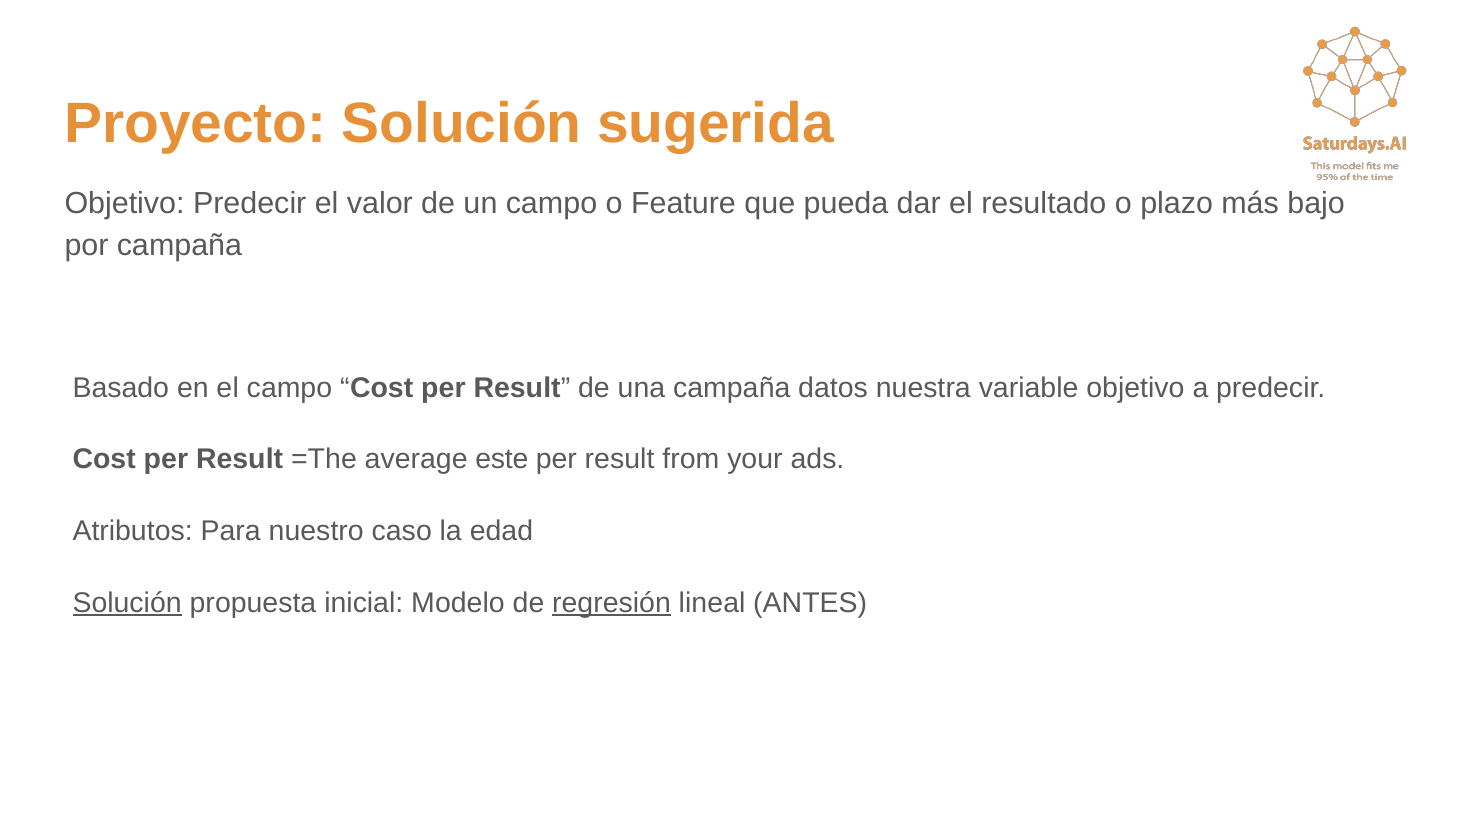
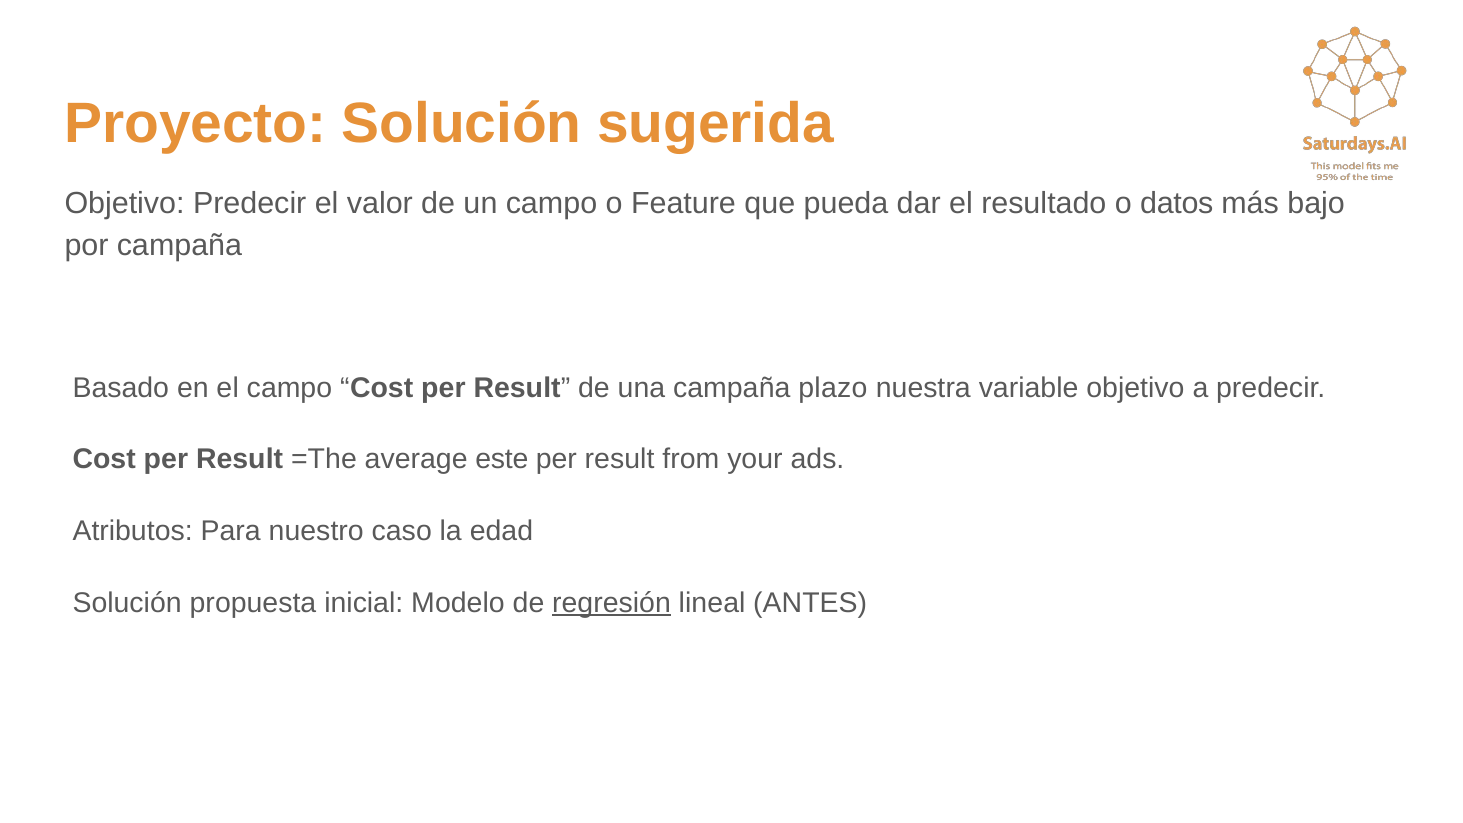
plazo: plazo -> datos (1177, 203)
datos: datos -> plazo (833, 388)
Solución underline: present -> none (127, 603)
